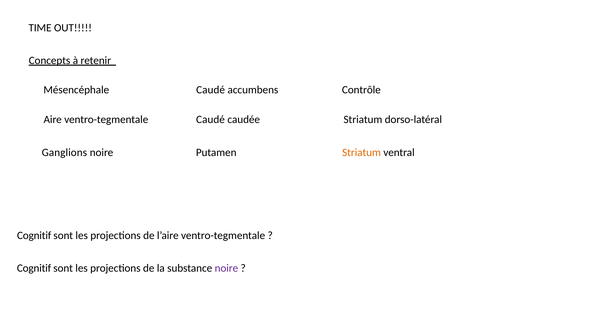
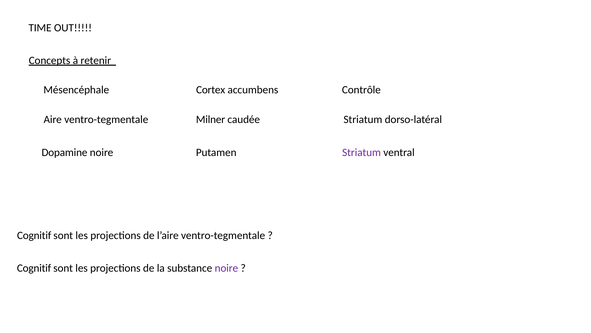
Caudé: Caudé -> Cortex (211, 90)
Caudé: Caudé -> Milner (211, 119)
Ganglions: Ganglions -> Dopamine (65, 152)
Striatum colour: orange -> purple (362, 152)
